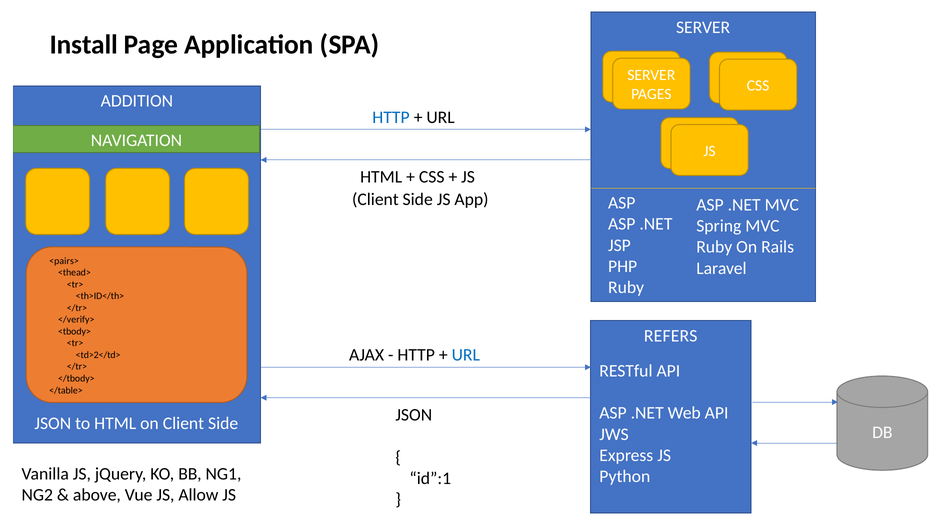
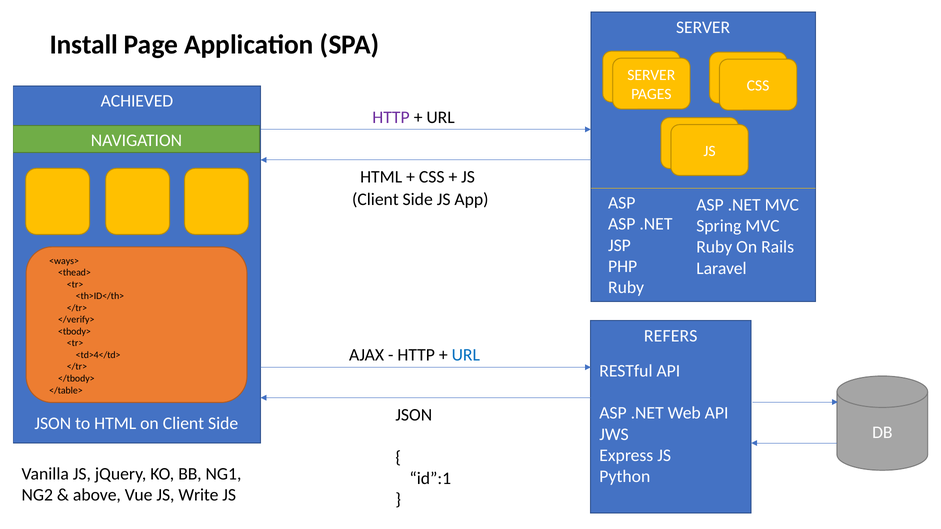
ADDITION: ADDITION -> ACHIEVED (137, 101)
HTTP colour: blue -> purple (391, 117)
<pairs>: <pairs> -> <ways> (64, 261)
<td>2</td>: <td>2</td> -> <td>4</td> (98, 355)
Allow: Allow -> Write (198, 495)
